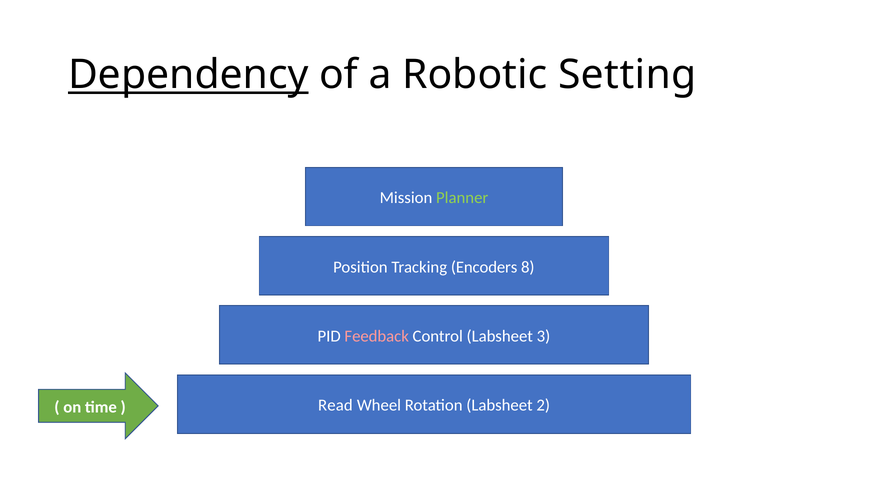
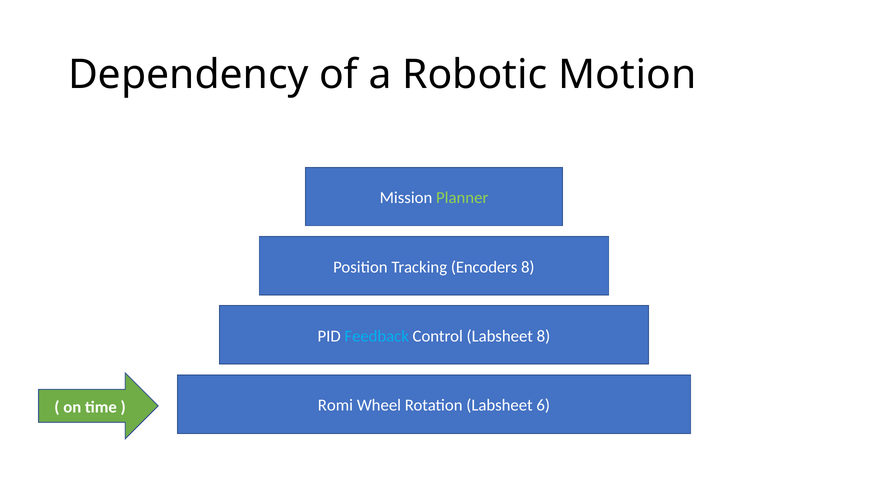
Dependency underline: present -> none (188, 75)
Setting: Setting -> Motion (627, 75)
Feedback colour: pink -> light blue (377, 336)
Labsheet 3: 3 -> 8 (543, 336)
Read: Read -> Romi (335, 406)
2: 2 -> 6 (543, 406)
